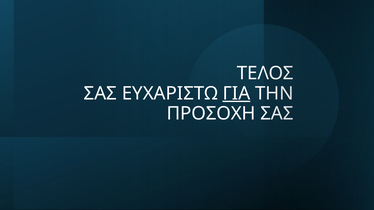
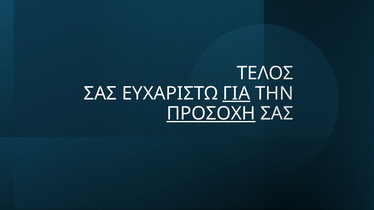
ΠΡΟΣΟΧΗ underline: none -> present (211, 114)
